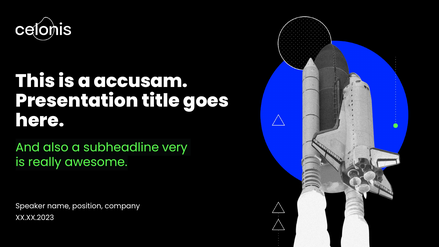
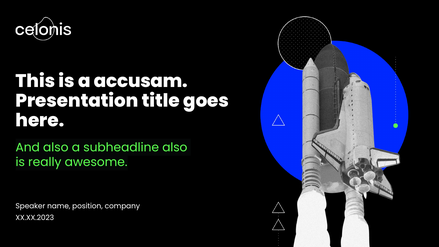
very: very -> also (175, 147)
